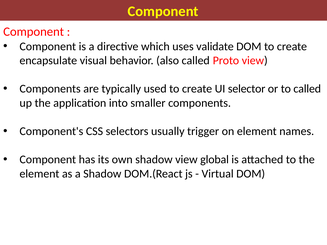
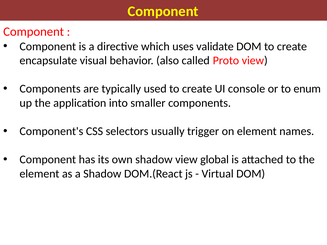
selector: selector -> console (247, 89)
to called: called -> enum (307, 89)
